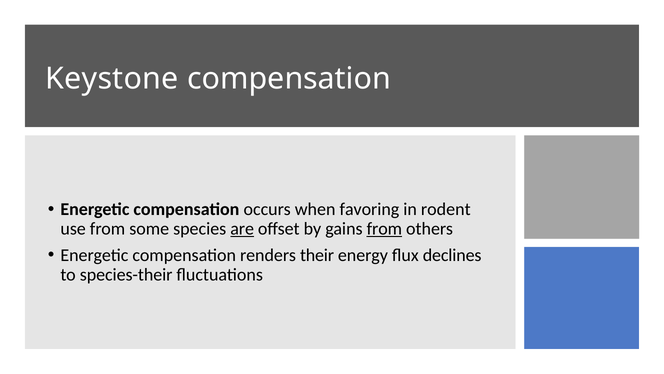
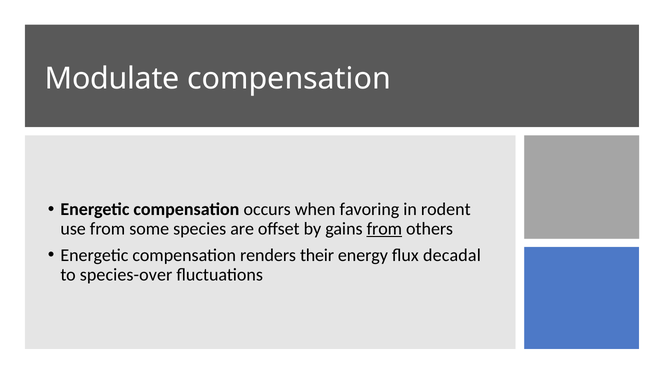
Keystone: Keystone -> Modulate (112, 78)
are underline: present -> none (242, 228)
declines: declines -> decadal (452, 255)
species-their: species-their -> species-over (126, 274)
